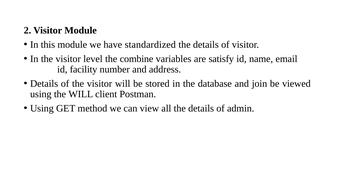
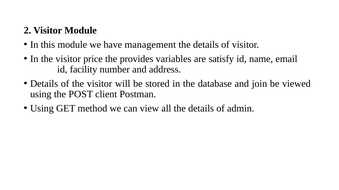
standardized: standardized -> management (150, 45)
level: level -> price (93, 59)
combine: combine -> provides (137, 59)
the WILL: WILL -> POST (81, 94)
